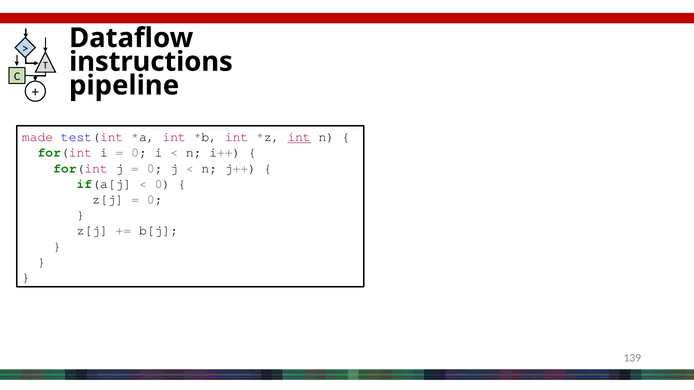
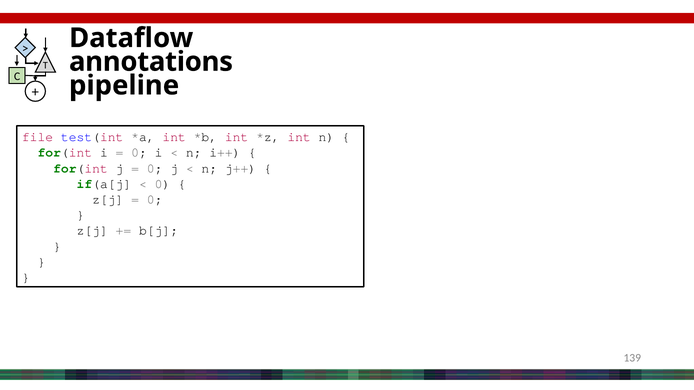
instructions: instructions -> annotations (151, 62)
made: made -> file (38, 137)
int underline: present -> none (299, 137)
